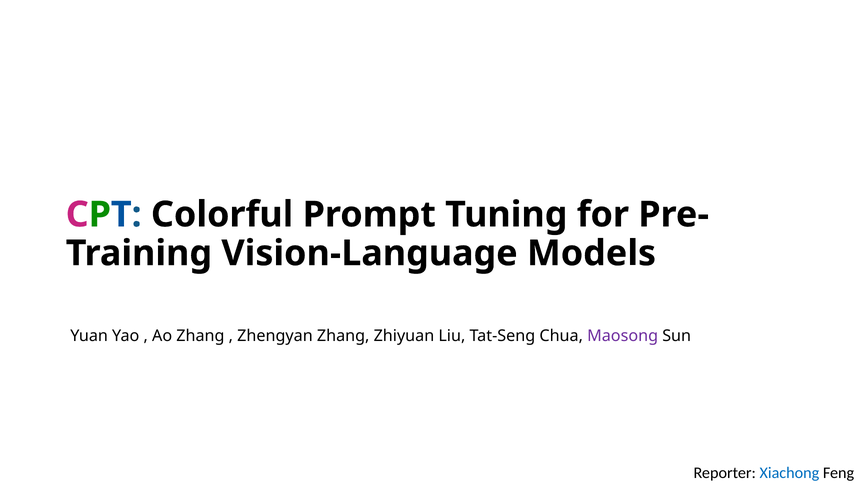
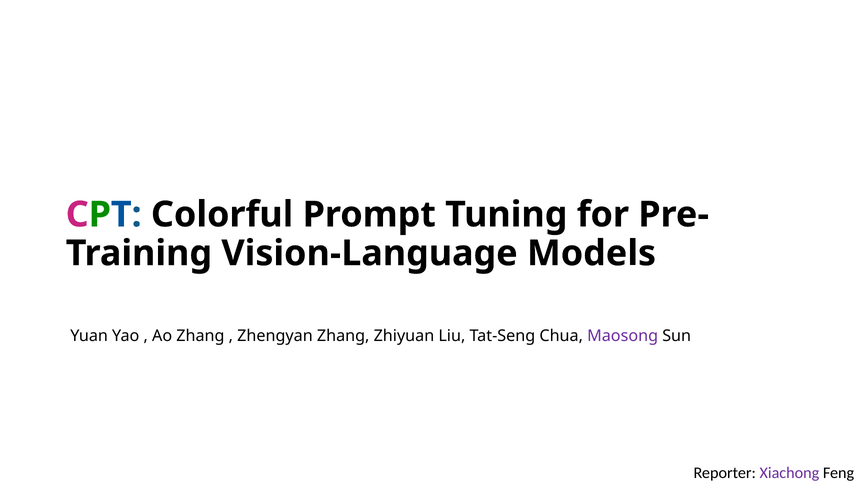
Xiachong colour: blue -> purple (789, 473)
